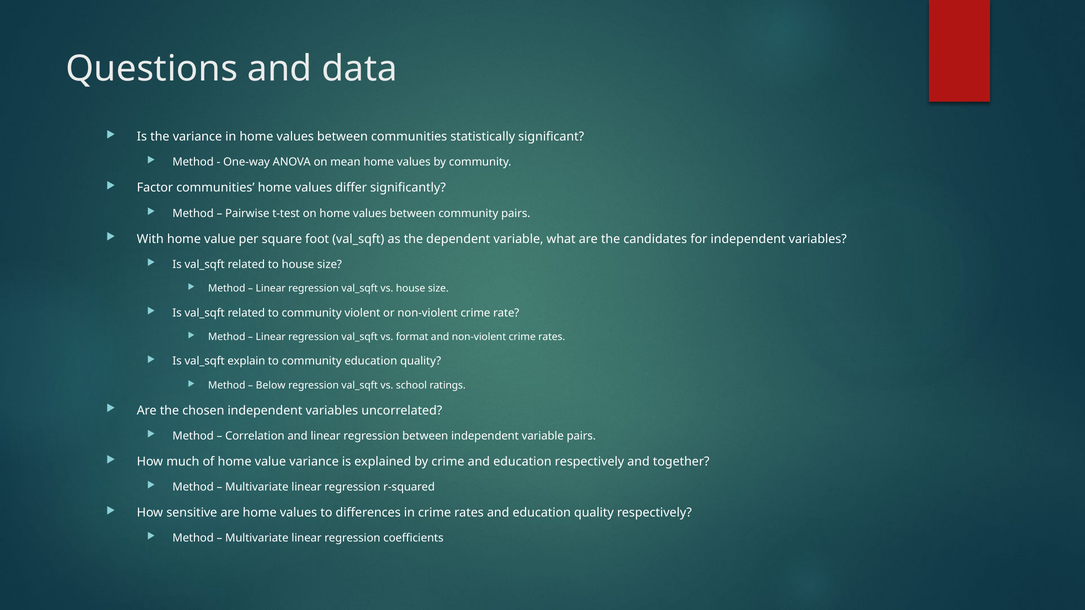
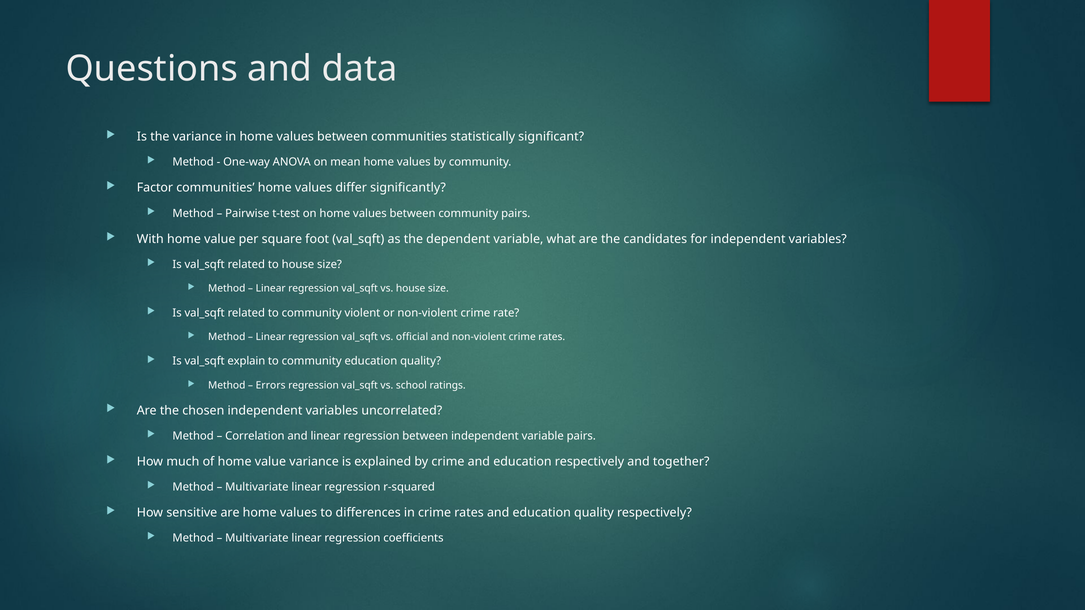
format: format -> official (412, 337)
Below: Below -> Errors (271, 386)
